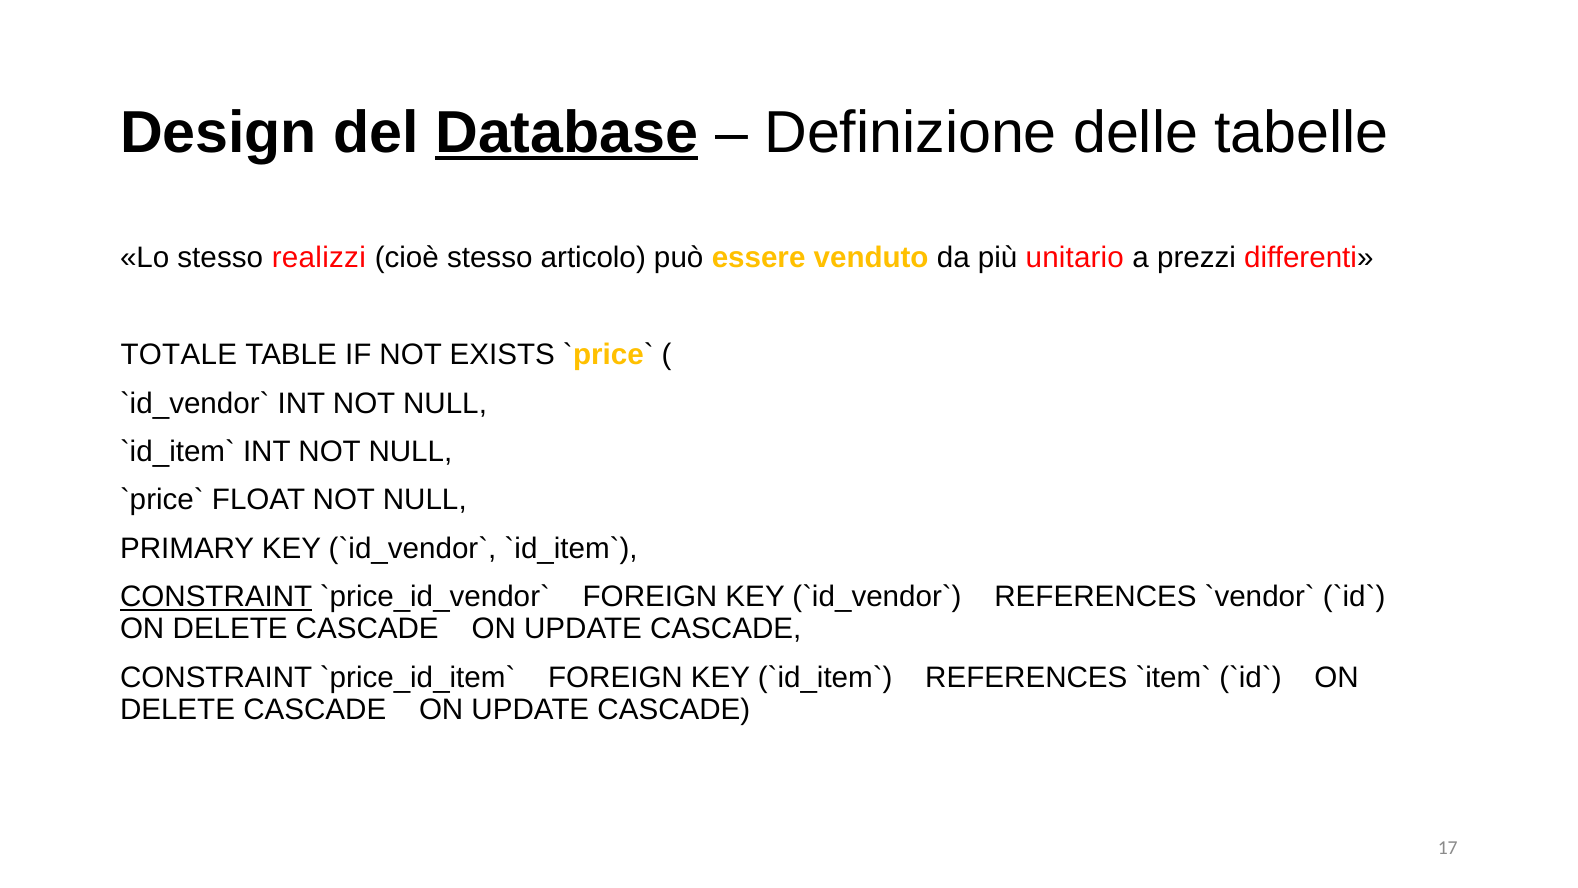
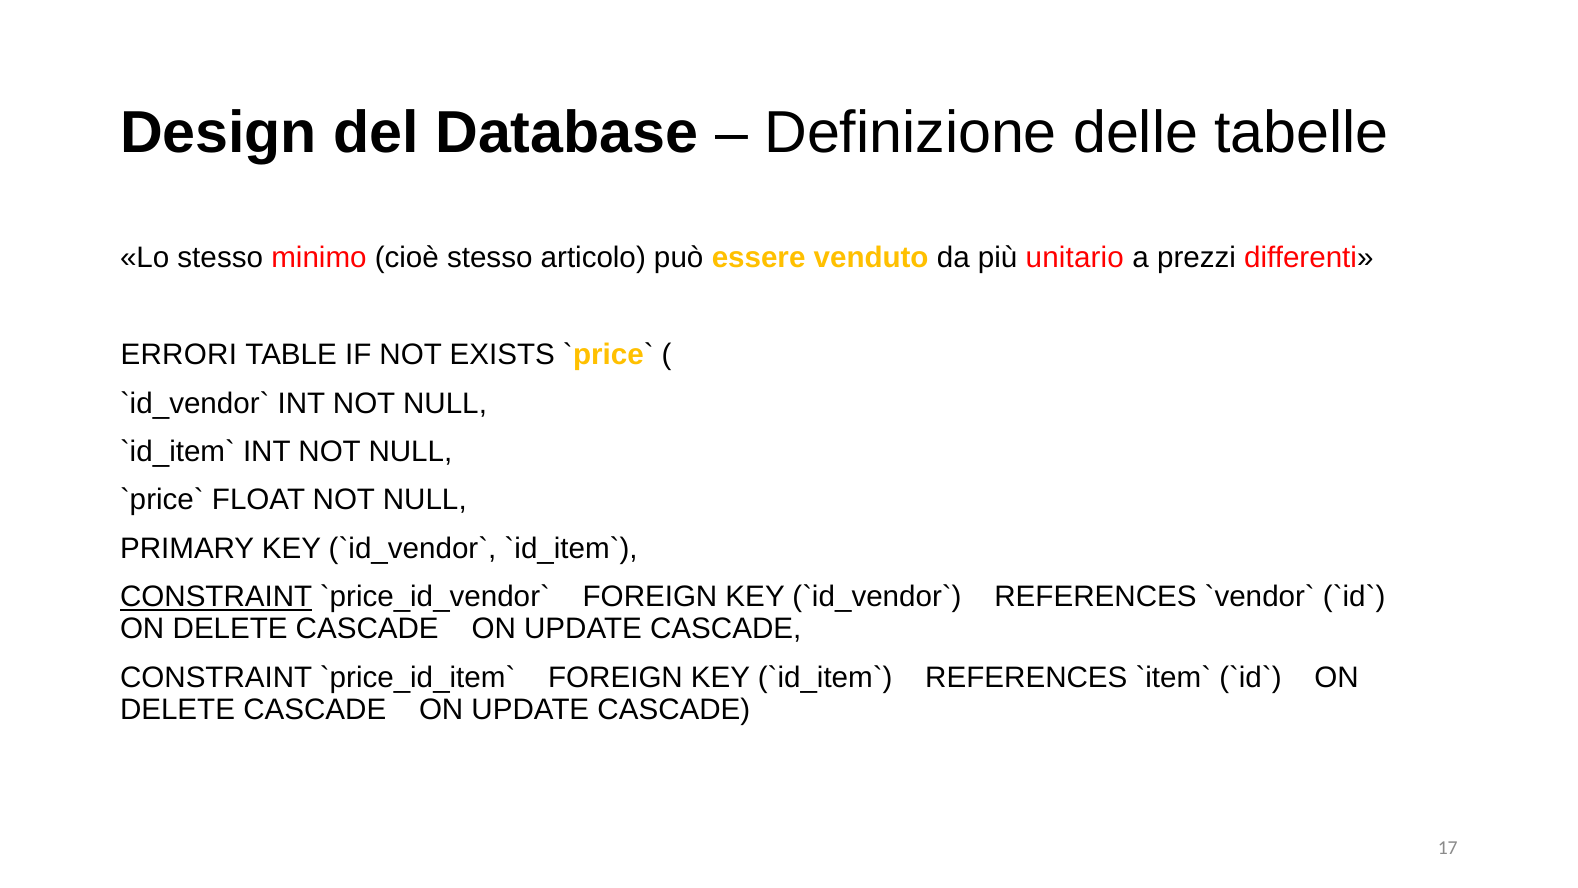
Database underline: present -> none (567, 133)
realizzi: realizzi -> minimo (319, 258)
TOTALE: TOTALE -> ERRORI (179, 355)
